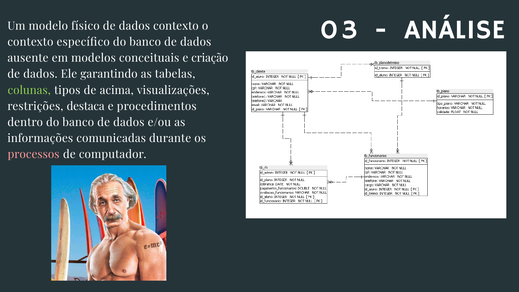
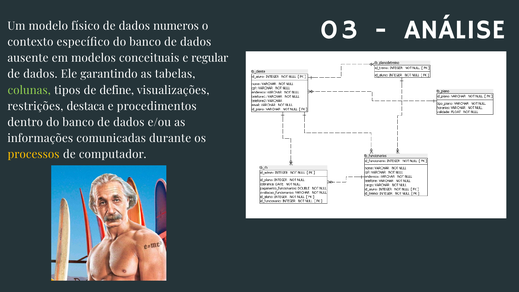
dados contexto: contexto -> numeros (176, 26)
criação: criação -> regular (210, 58)
acima: acima -> define (117, 90)
processos colour: pink -> yellow (34, 154)
